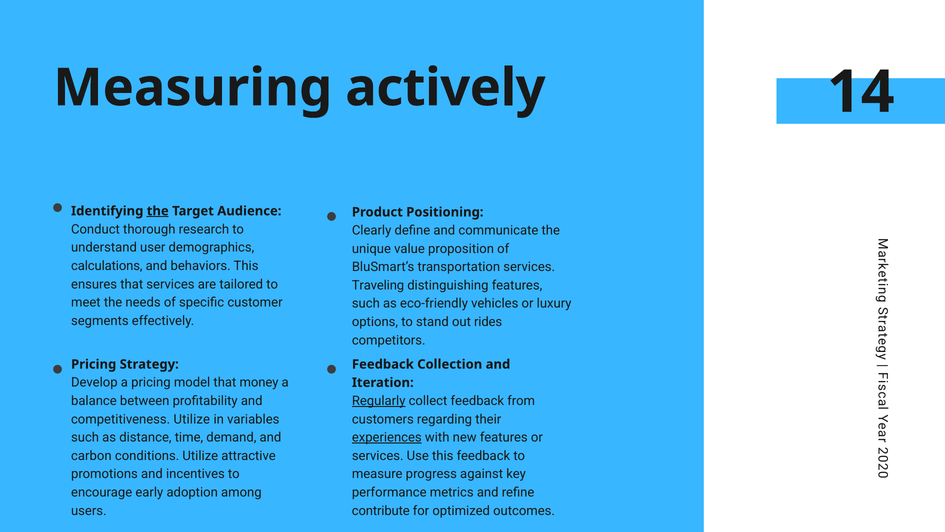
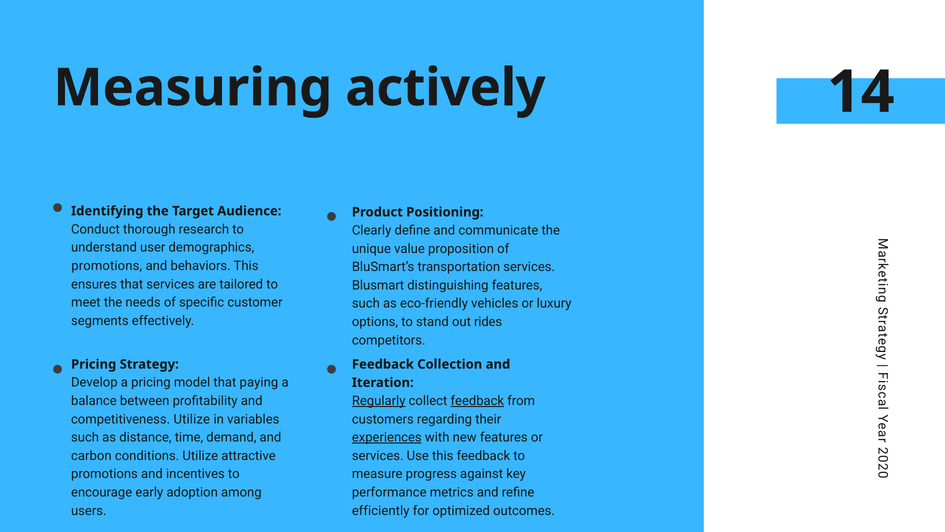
the underline: present -> none (158, 211)
calculations: calculations -> promotions (107, 266)
Traveling: Traveling -> Blusmart (378, 285)
money: money -> paying (259, 382)
feedback underline: none -> present (477, 401)
contribute: contribute -> efficiently (381, 510)
